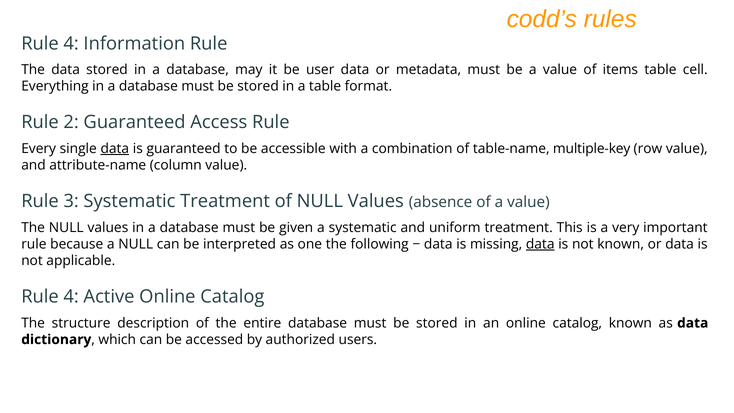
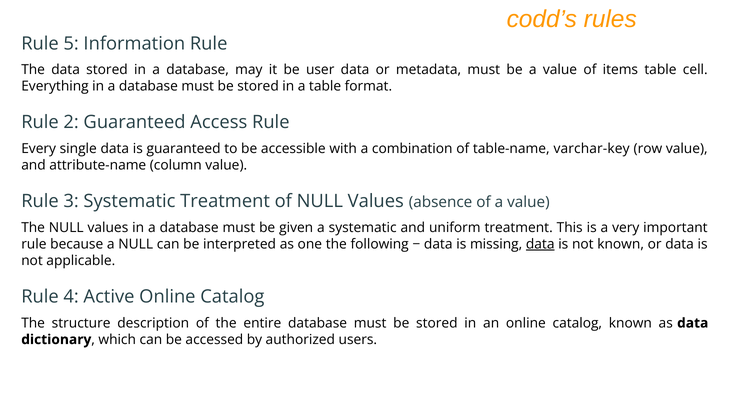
4: 4 -> 5 (71, 44)
data underline: present -> none (115, 149)
multiple-key: multiple-key -> varchar-key (592, 149)
